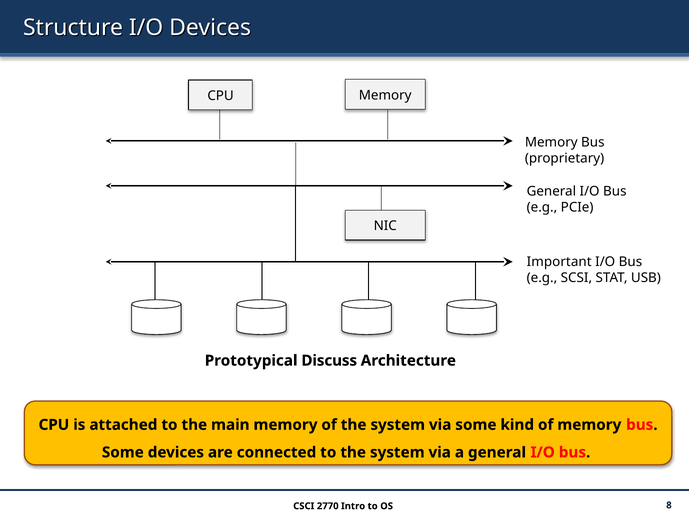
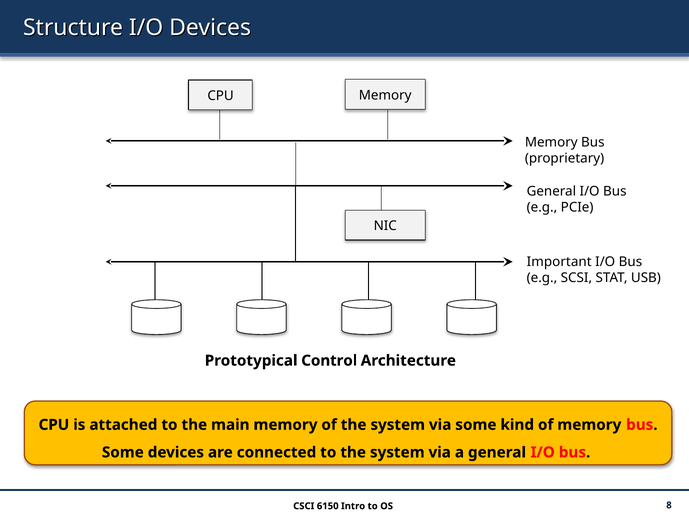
Discuss: Discuss -> Control (329, 360)
2770: 2770 -> 6150 (328, 506)
